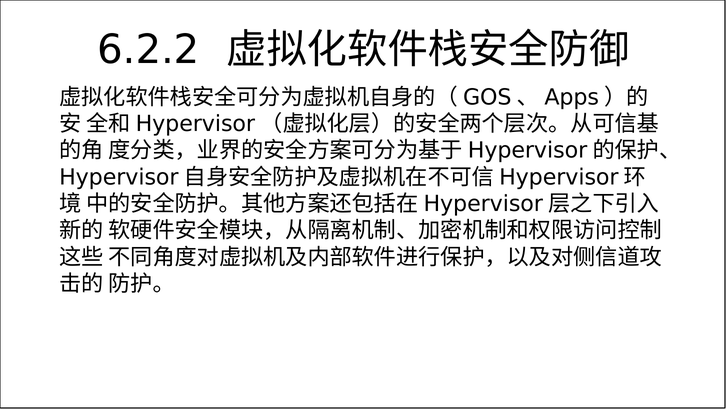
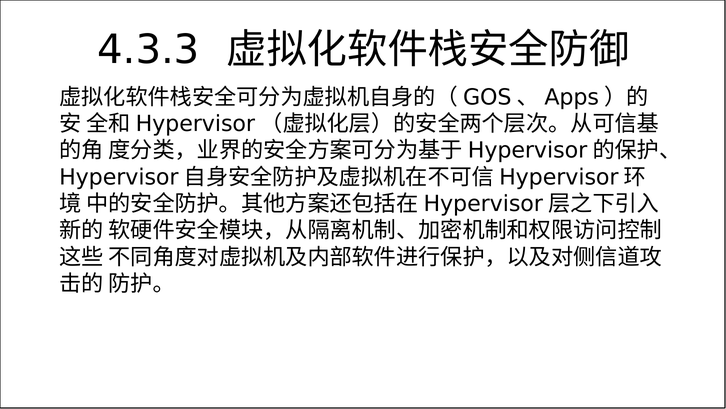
6.2.2: 6.2.2 -> 4.3.3 (148, 50)
